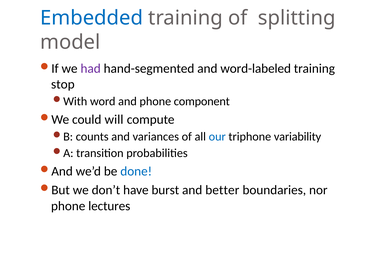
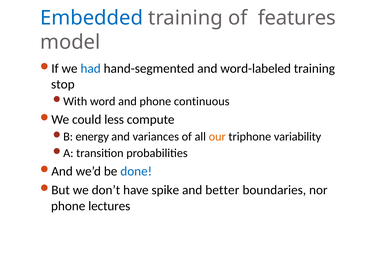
splitting: splitting -> features (297, 18)
had colour: purple -> blue (91, 68)
component: component -> continuous (202, 101)
will: will -> less (114, 119)
counts: counts -> energy (92, 137)
our colour: blue -> orange (217, 137)
burst: burst -> spike (165, 190)
